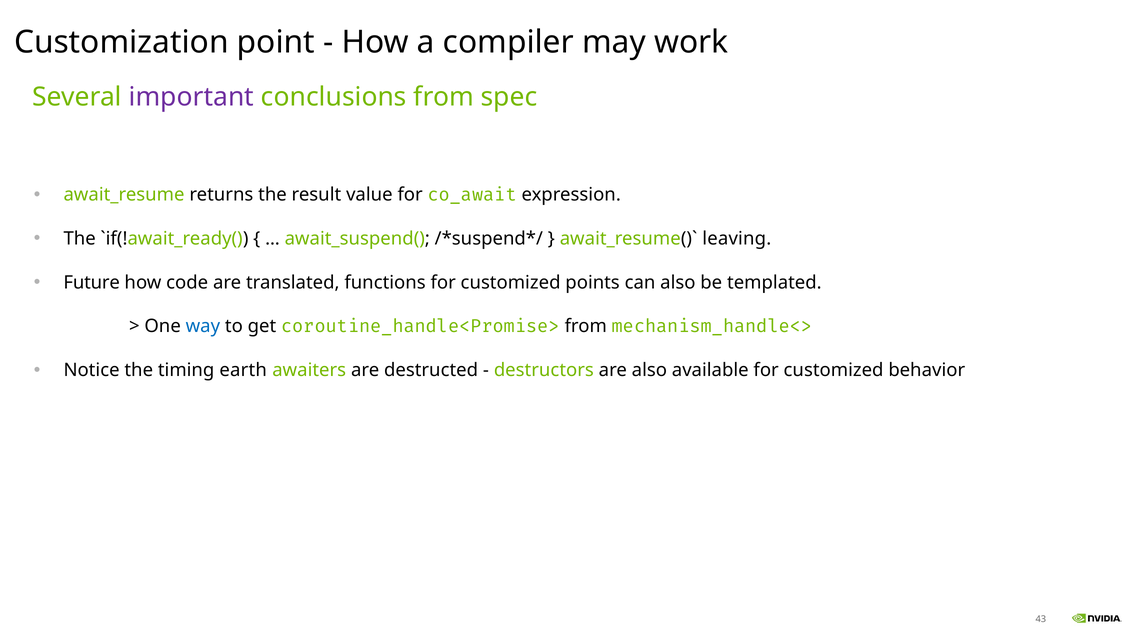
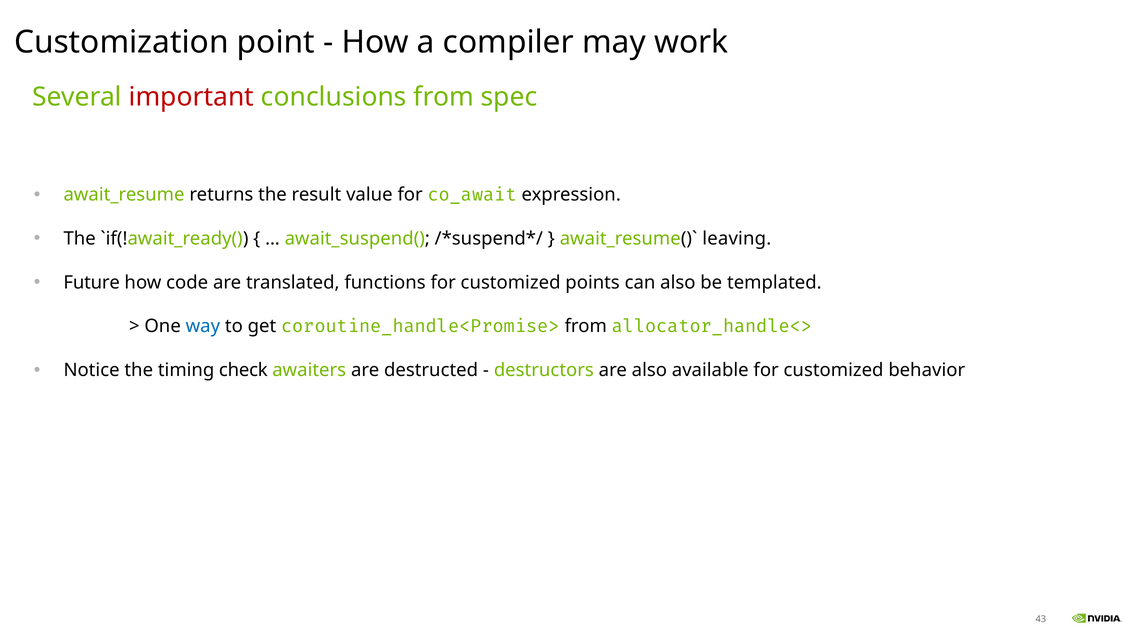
important colour: purple -> red (191, 97)
mechanism_handle<>: mechanism_handle<> -> allocator_handle<> (712, 326)
earth: earth -> check (243, 370)
